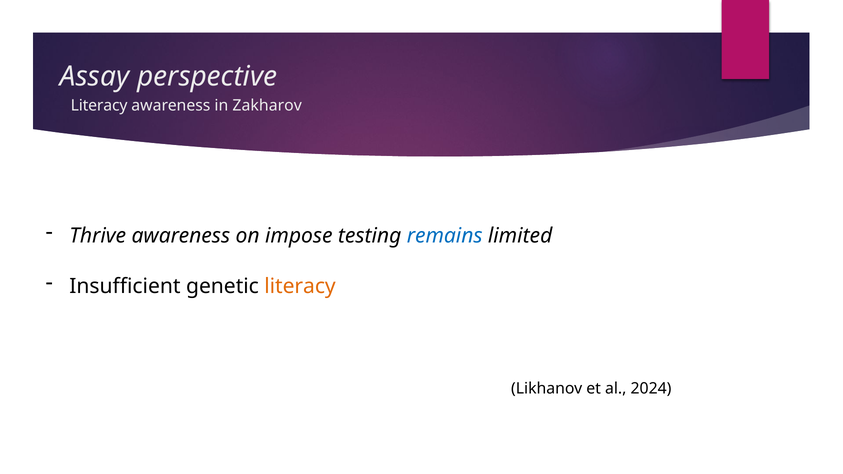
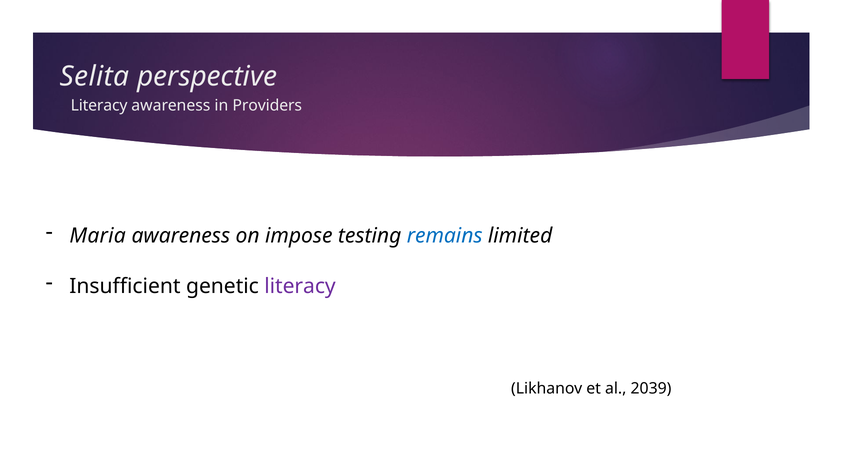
Assay: Assay -> Selita (95, 76)
Zakharov: Zakharov -> Providers (267, 106)
Thrive: Thrive -> Maria (98, 236)
literacy colour: orange -> purple (300, 287)
2024: 2024 -> 2039 (651, 389)
